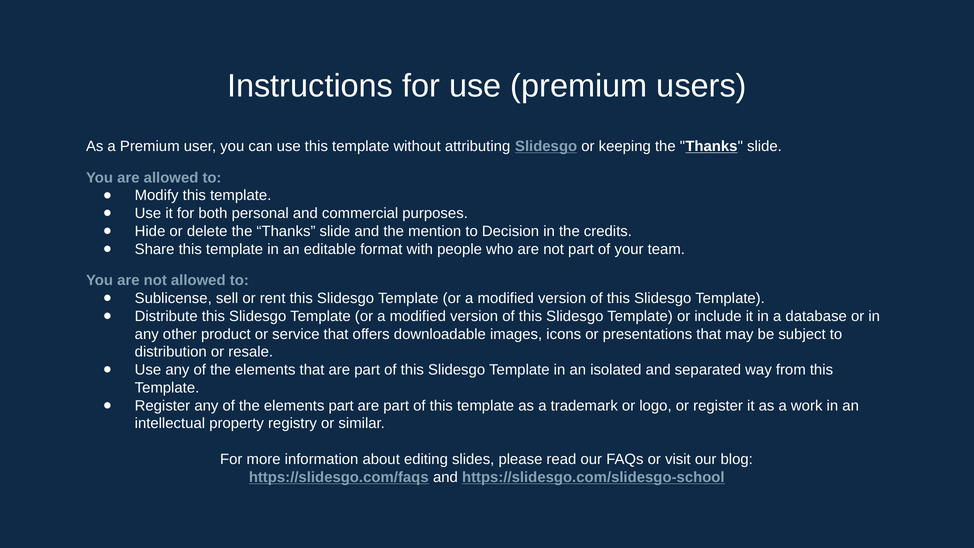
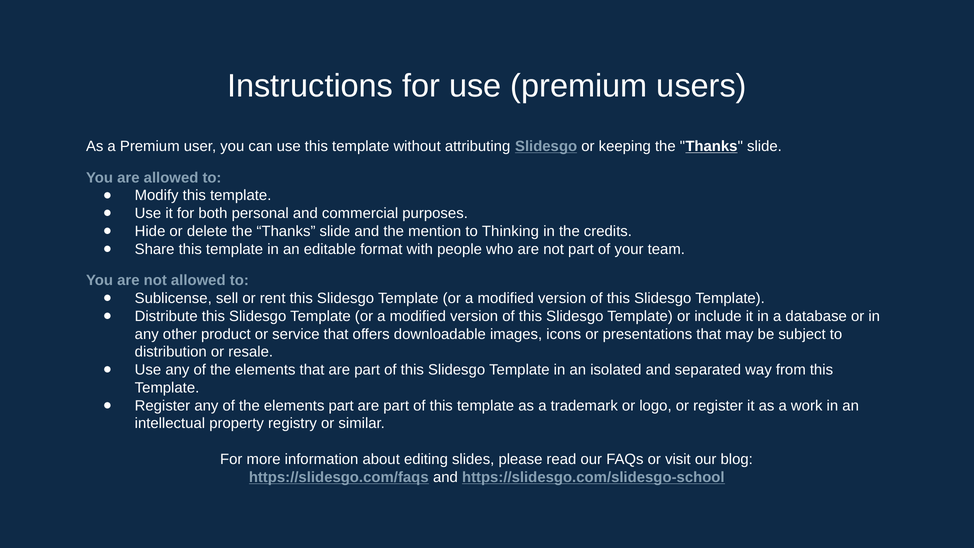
Decision: Decision -> Thinking (510, 231)
